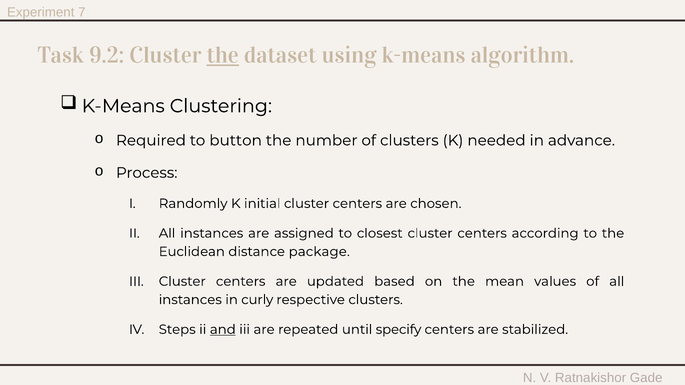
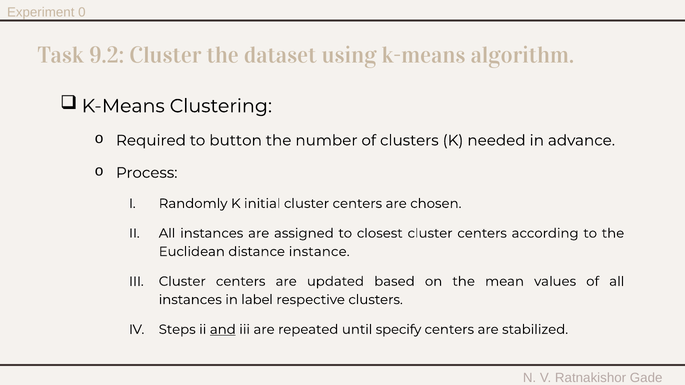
7: 7 -> 0 (82, 12)
the underline: present -> none (223, 55)
package: package -> instance (319, 252)
curly: curly -> label (257, 300)
